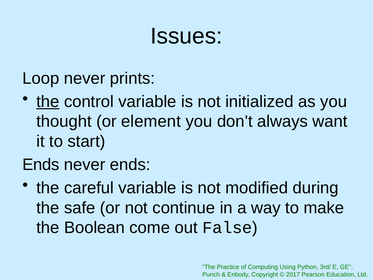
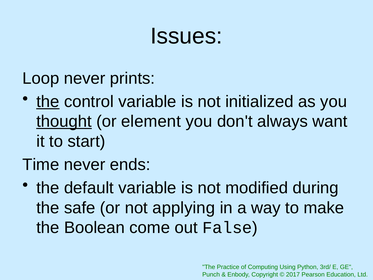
thought underline: none -> present (64, 121)
Ends: Ends -> Time (41, 164)
careful: careful -> default (89, 188)
continue: continue -> applying (184, 208)
